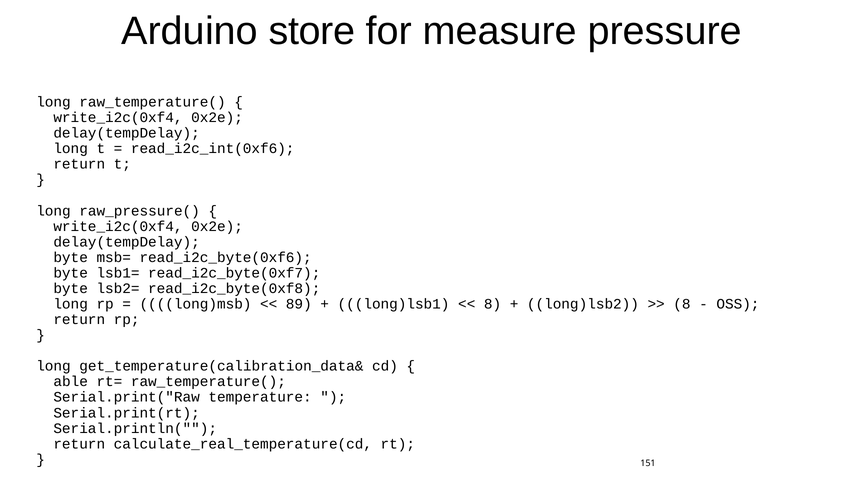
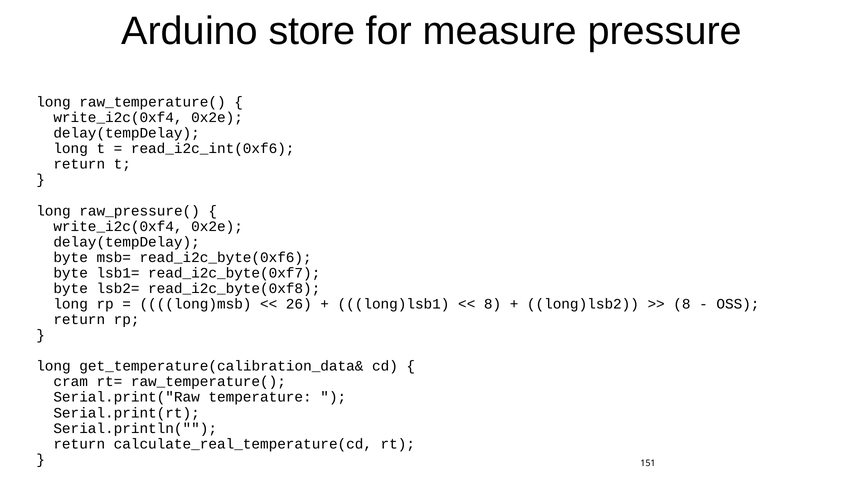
89: 89 -> 26 (299, 304)
able: able -> cram (71, 382)
